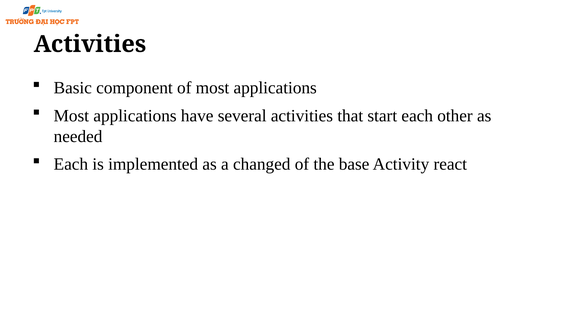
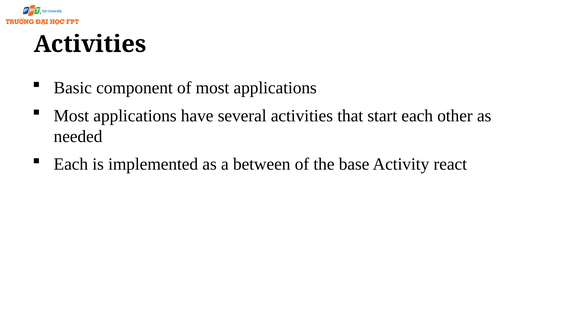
changed: changed -> between (262, 164)
